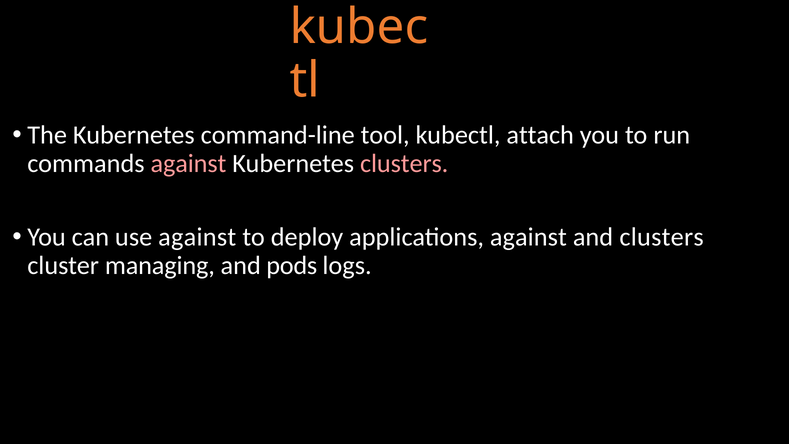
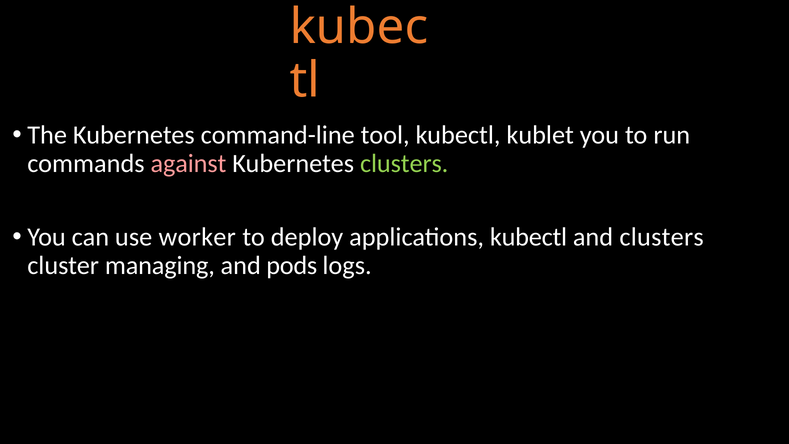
attach: attach -> kublet (540, 135)
clusters colour: pink -> light green (404, 164)
use against: against -> worker (197, 237)
applications against: against -> kubectl (529, 237)
